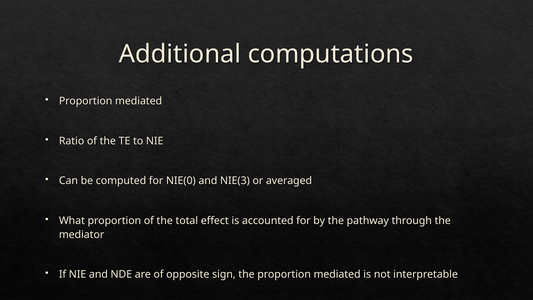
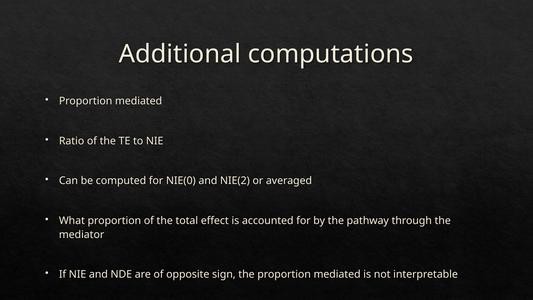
NIE(3: NIE(3 -> NIE(2 (235, 181)
